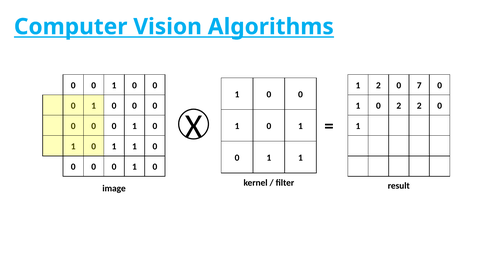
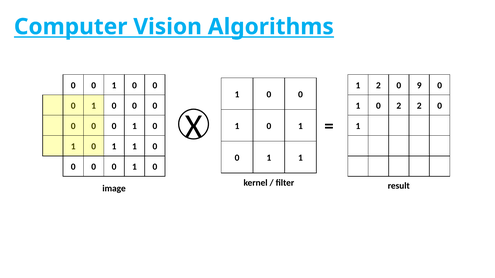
7: 7 -> 9 (419, 85)
